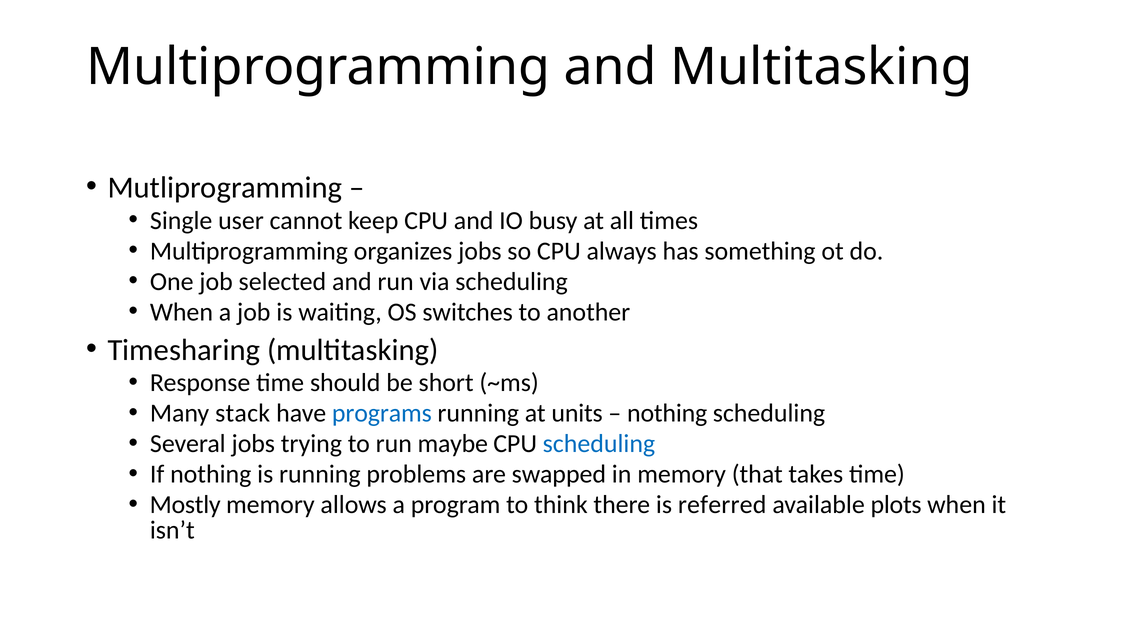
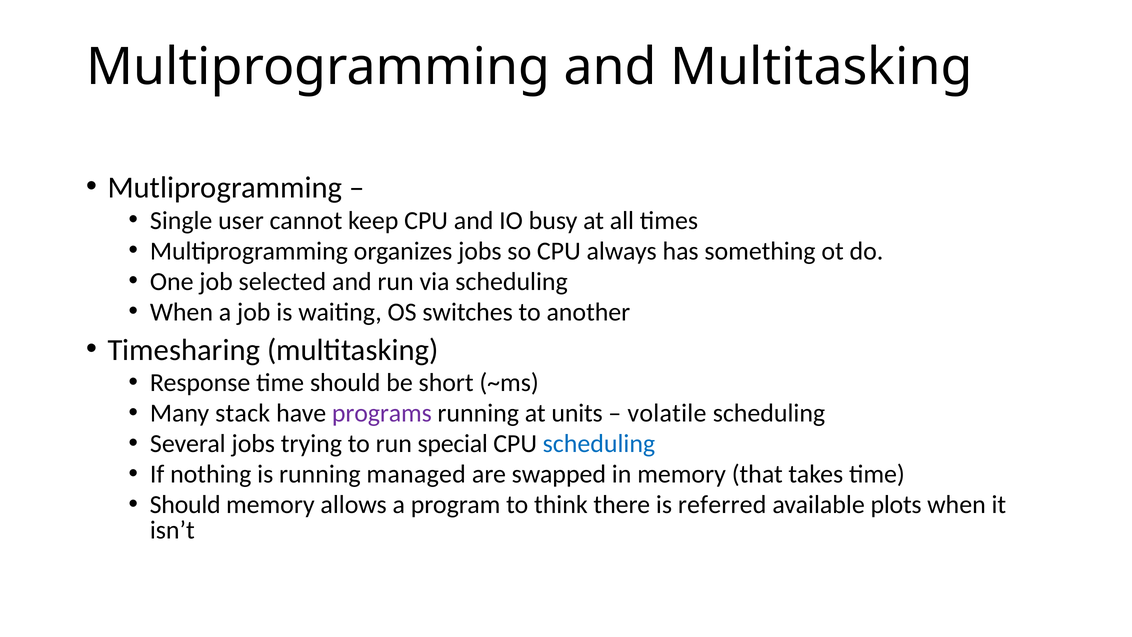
programs colour: blue -> purple (382, 413)
nothing: nothing -> volatile (667, 413)
maybe: maybe -> special (453, 444)
problems: problems -> managed (416, 474)
Mostly: Mostly -> Should (185, 505)
